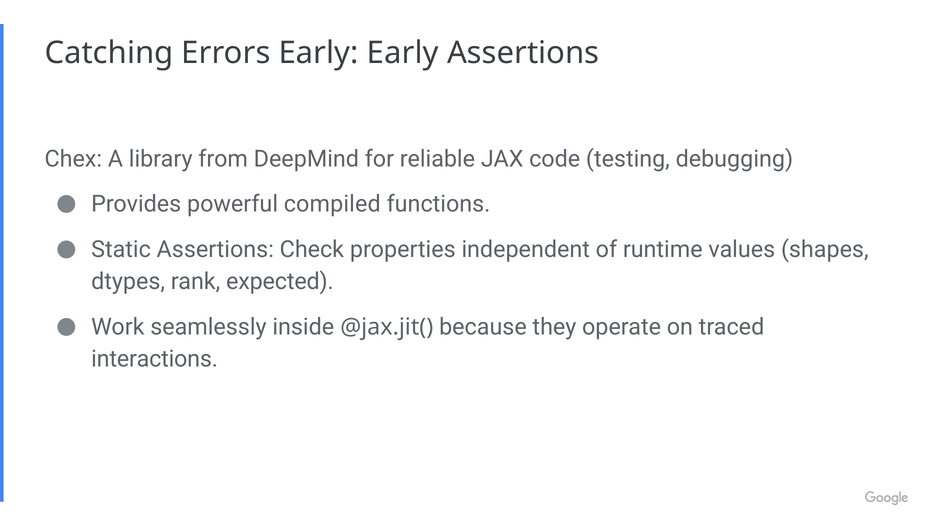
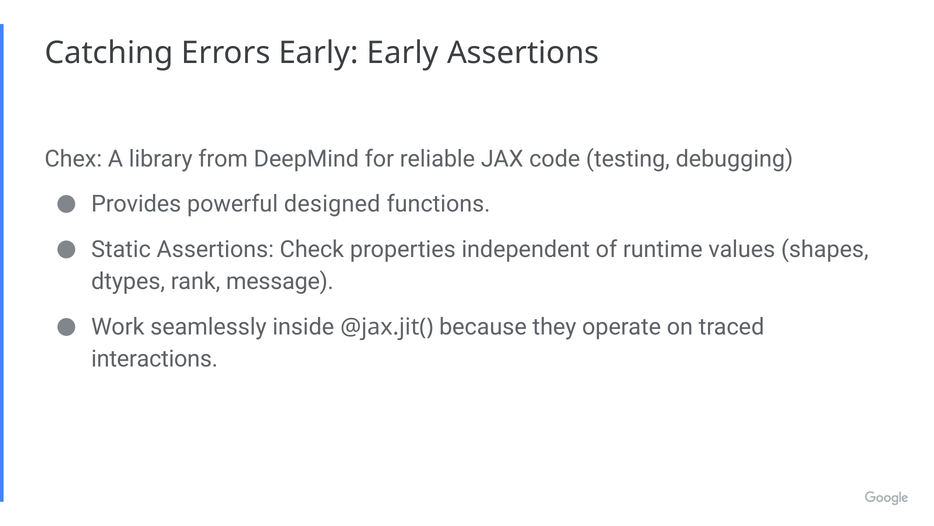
compiled: compiled -> designed (332, 204)
expected: expected -> message (280, 281)
